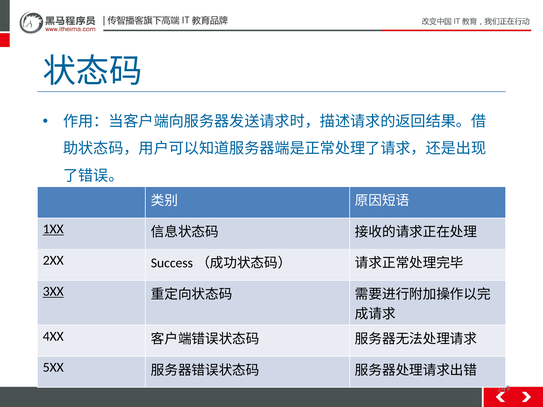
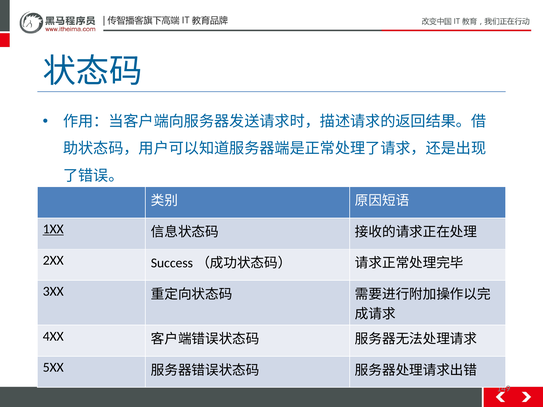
3XX underline: present -> none (53, 292)
